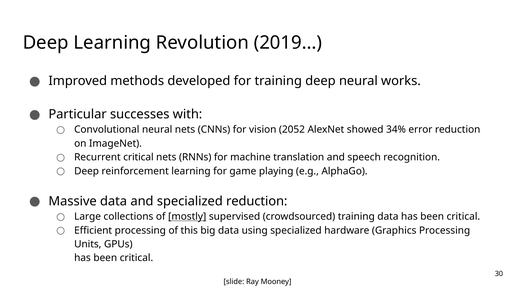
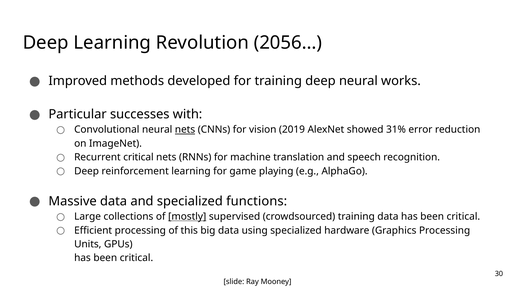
2019…: 2019… -> 2056… (288, 43)
nets underline: none -> present (185, 130)
2052: 2052 -> 2019 (292, 130)
34%: 34% -> 31% (396, 130)
specialized reduction: reduction -> functions (257, 201)
